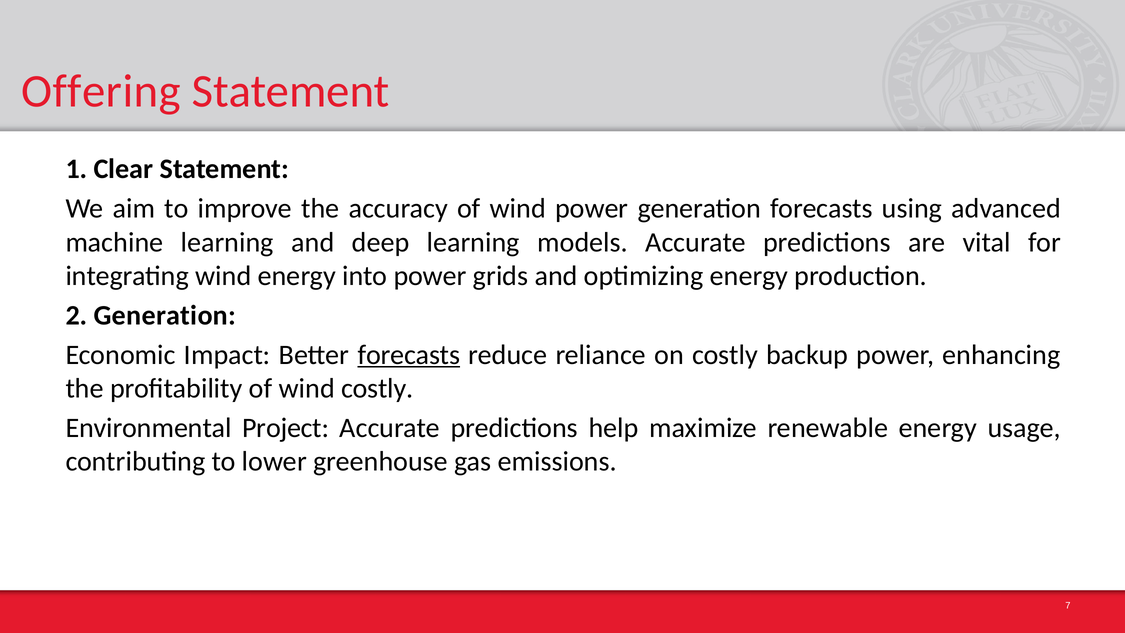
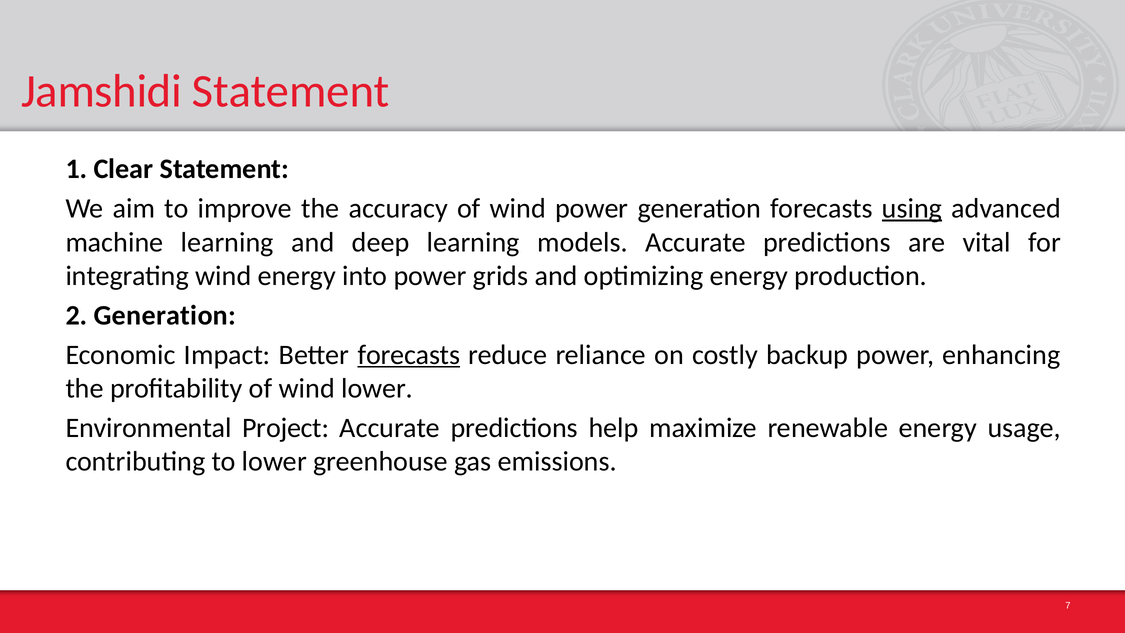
Offering: Offering -> Jamshidi (101, 91)
using underline: none -> present (912, 208)
wind costly: costly -> lower (377, 388)
